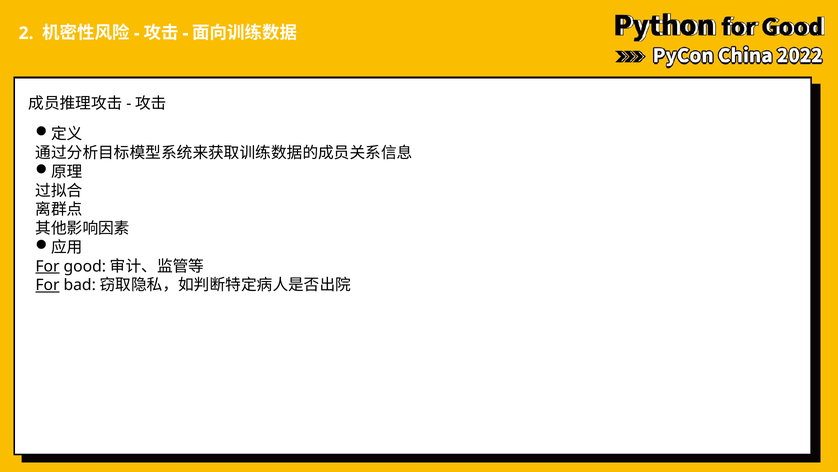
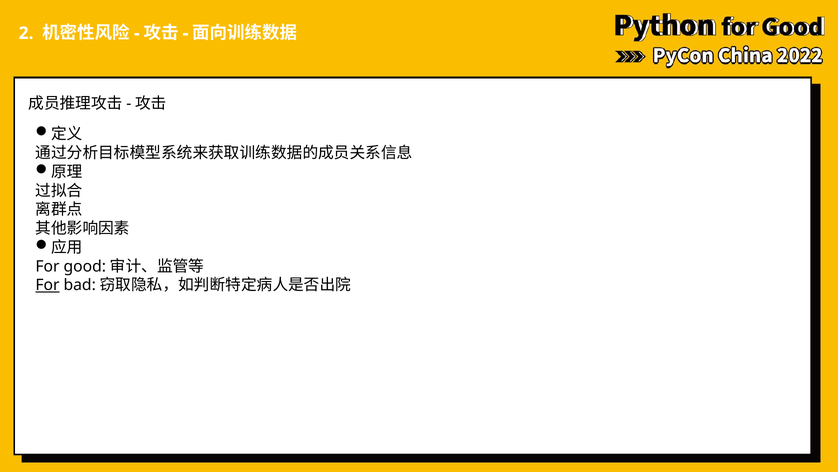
For underline: present -> none (47, 266)
